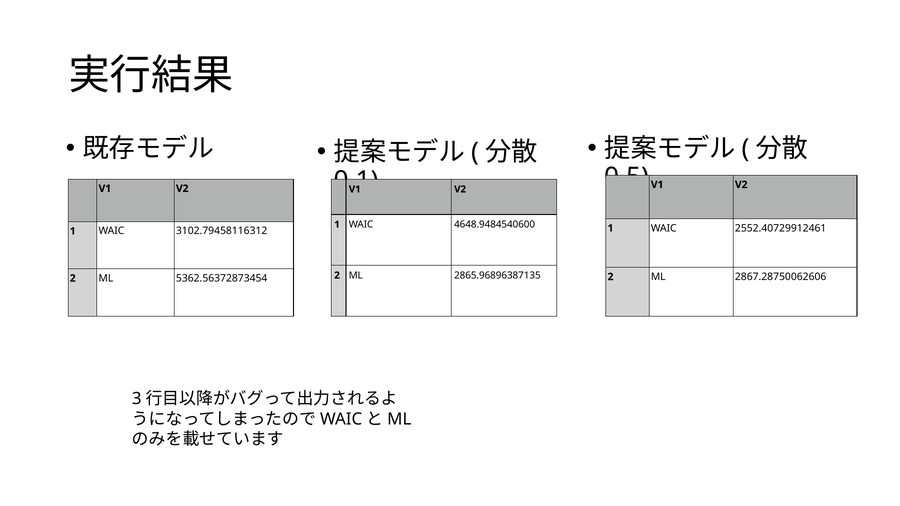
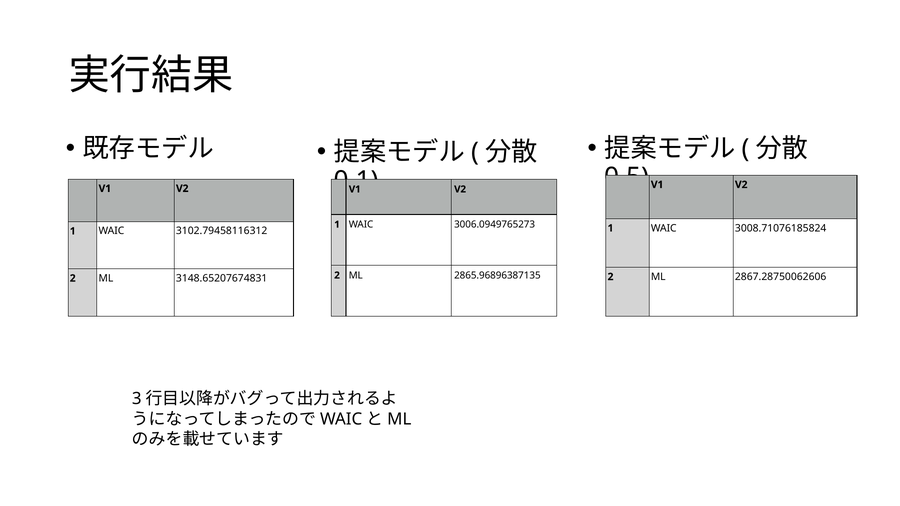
4648.9484540600: 4648.9484540600 -> 3006.0949765273 (495, 225)
2552.40729912461: 2552.40729912461 -> 3008.71076185824 (781, 228)
5362.56372873454: 5362.56372873454 -> 3148.65207674831 (222, 278)
